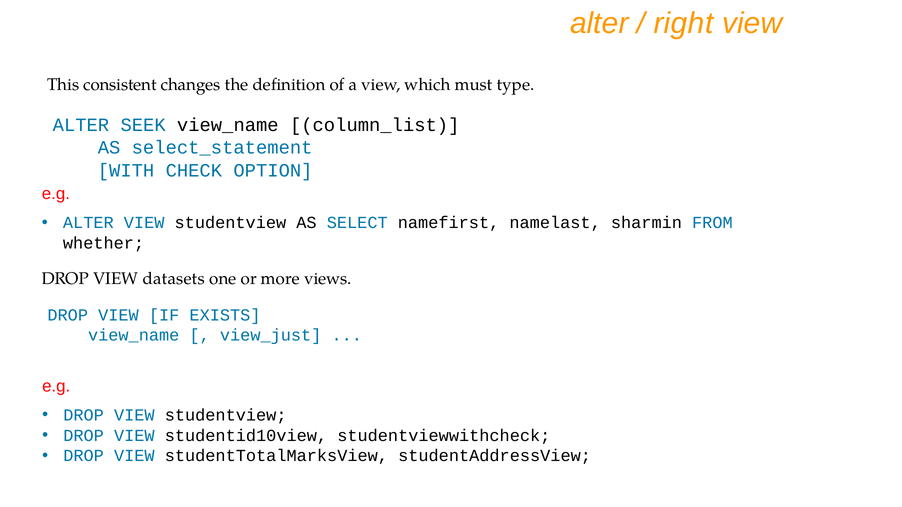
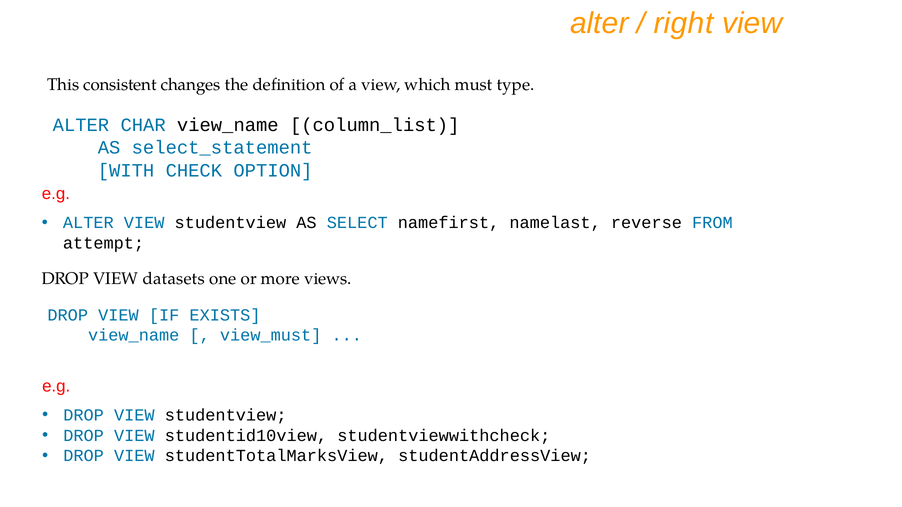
SEEK: SEEK -> CHAR (143, 125)
sharmin: sharmin -> reverse (646, 223)
whether: whether -> attempt (104, 243)
view_just: view_just -> view_must (271, 336)
